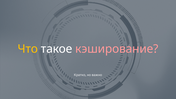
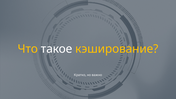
кэширование colour: pink -> yellow (117, 49)
